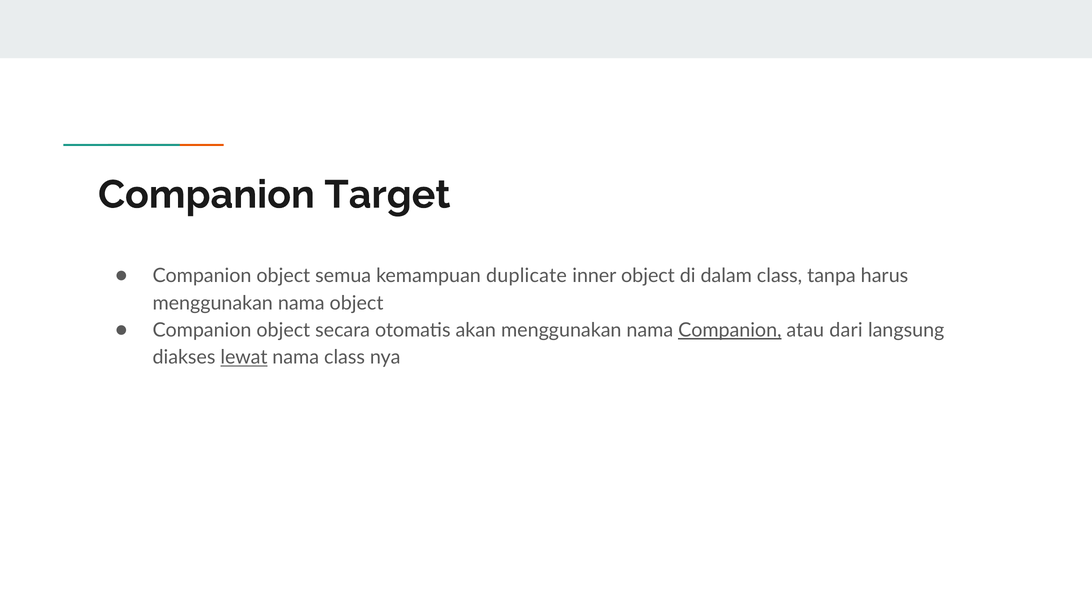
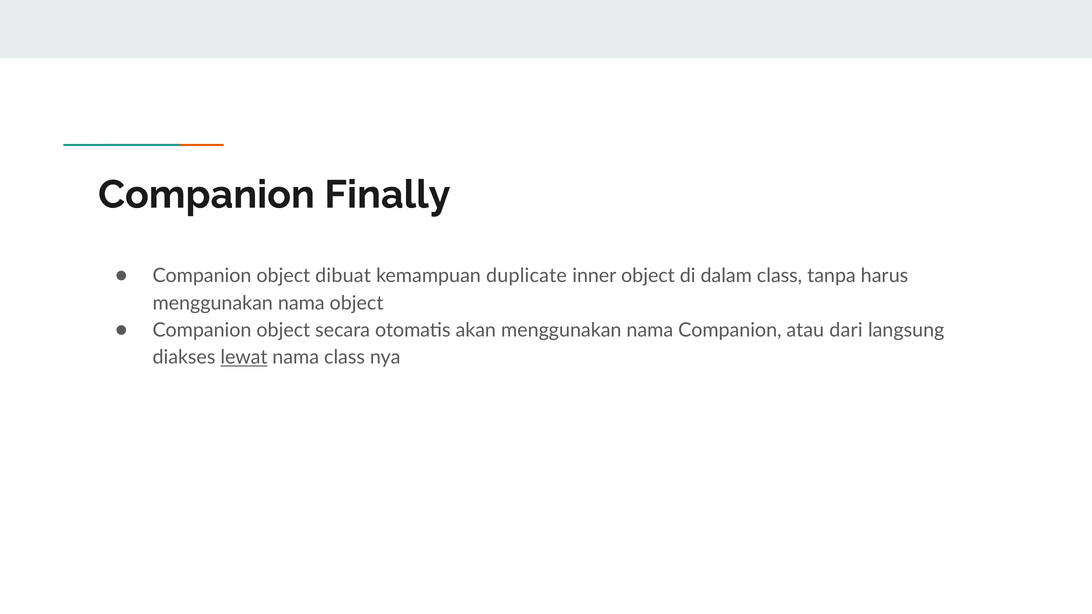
Target: Target -> Finally (387, 195)
semua: semua -> dibuat (343, 276)
Companion underline: present -> none (730, 330)
